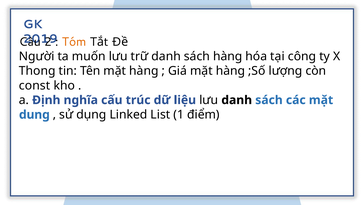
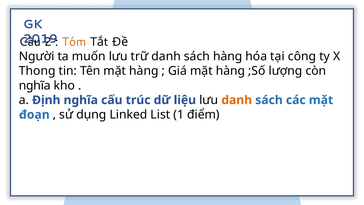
const: const -> nghĩa (35, 85)
danh colour: black -> orange (237, 100)
dung: dung -> đoạn (34, 115)
